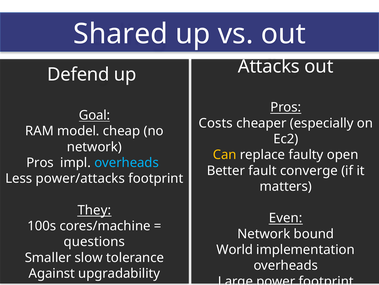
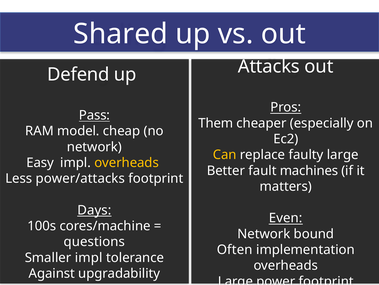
Goal: Goal -> Pass (94, 115)
Costs: Costs -> Them (216, 123)
faulty open: open -> large (343, 154)
Pros: Pros -> Easy (40, 162)
overheads colour: light blue -> yellow (127, 162)
converge: converge -> machines (309, 170)
They: They -> Days (94, 210)
World: World -> Often (235, 249)
Smaller slow: slow -> impl (89, 257)
